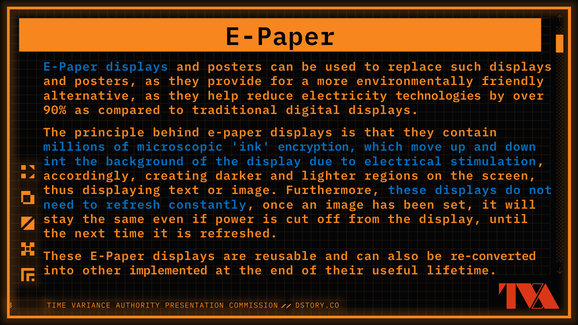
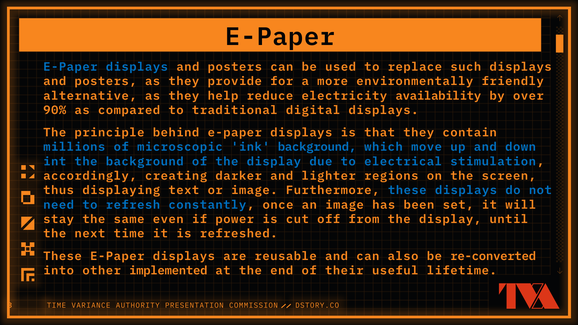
technologies: technologies -> availability (438, 96)
ink encryption: encryption -> background (317, 147)
